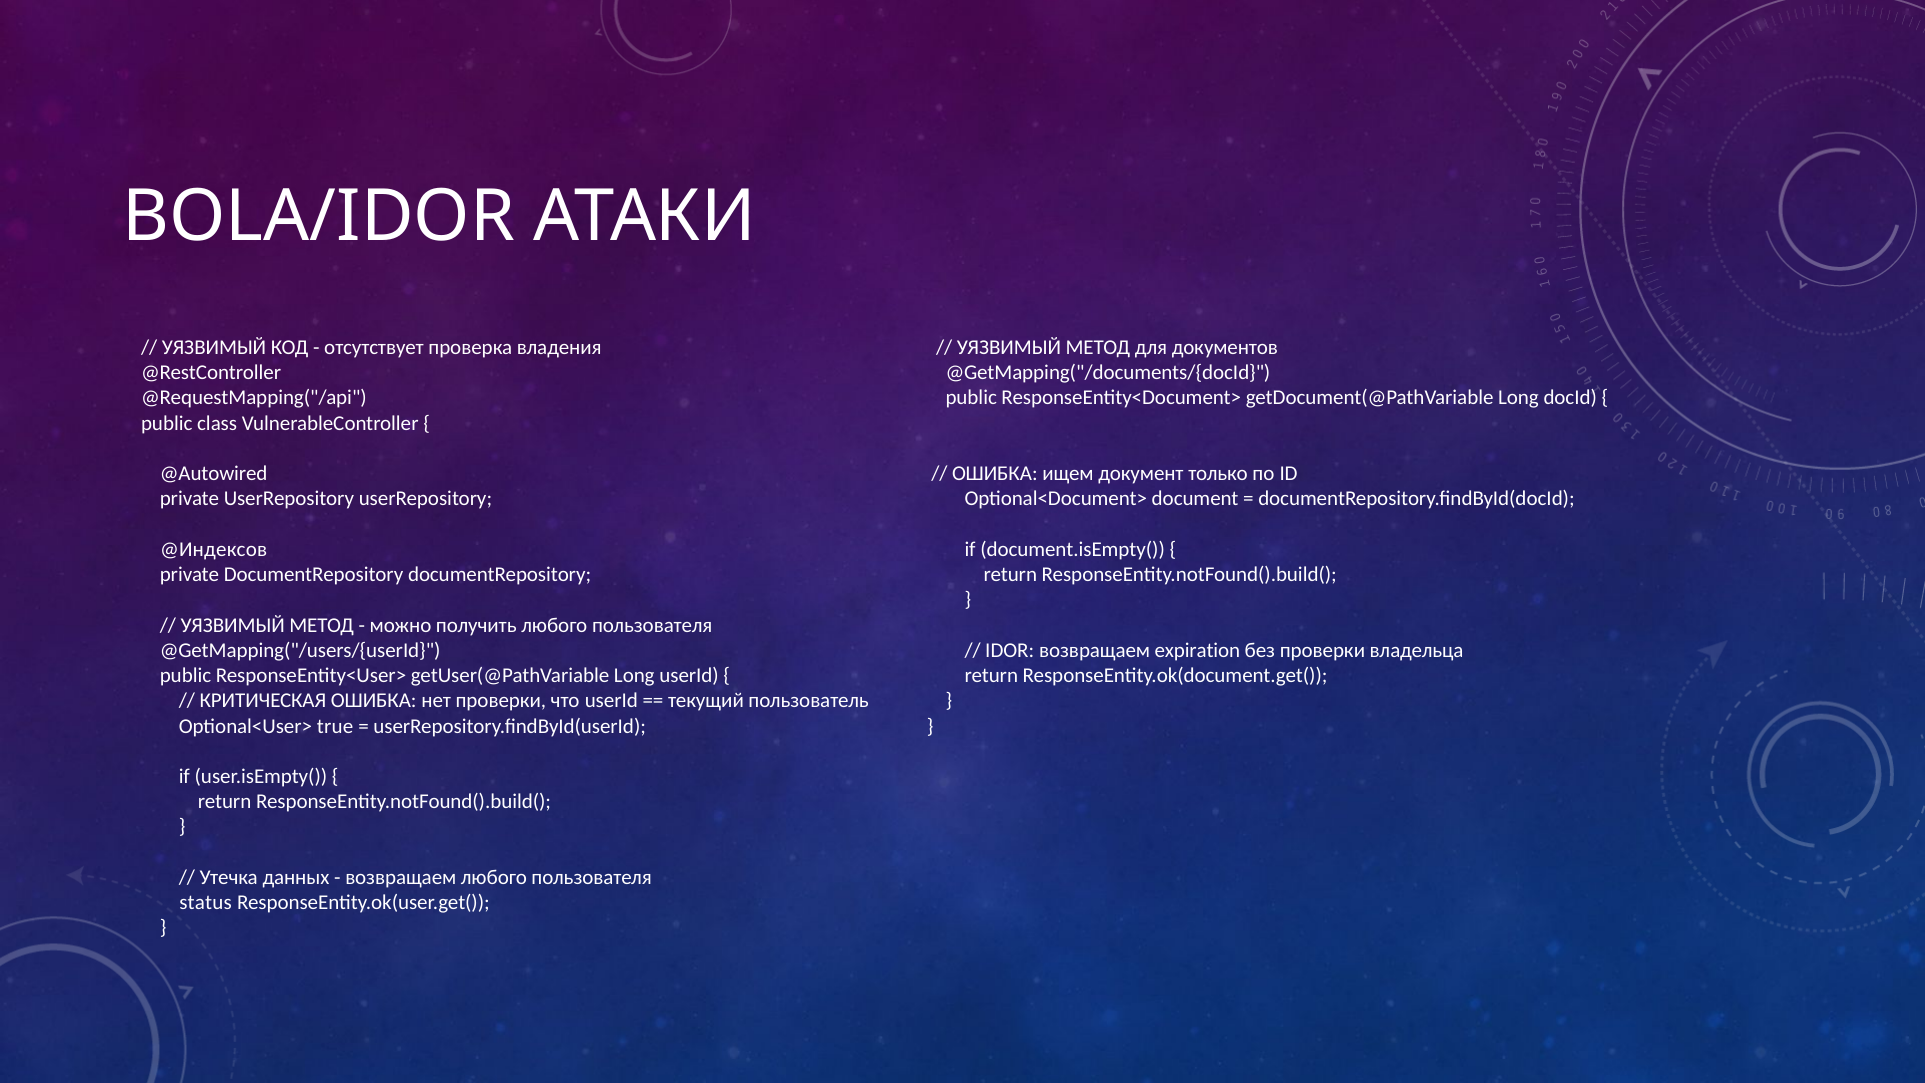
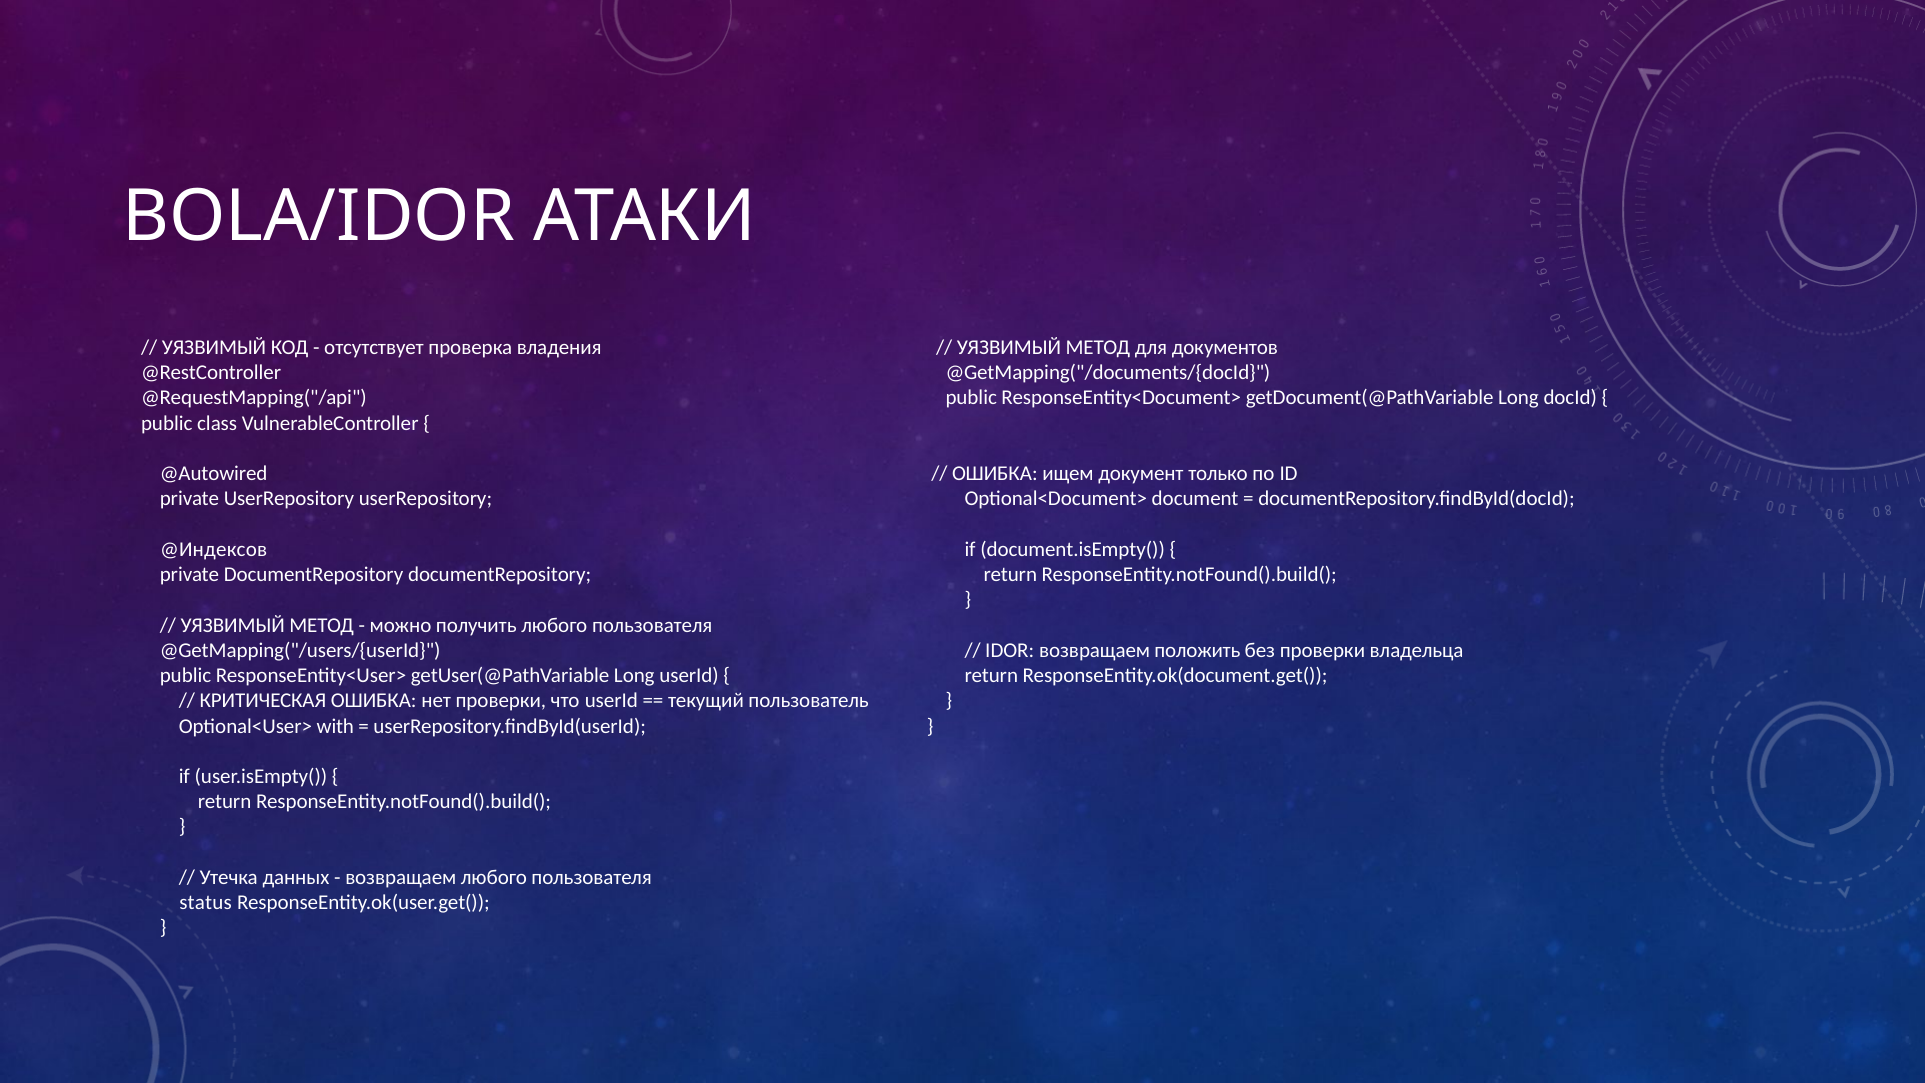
expiration: expiration -> положить (1197, 650)
true: true -> with (335, 726)
